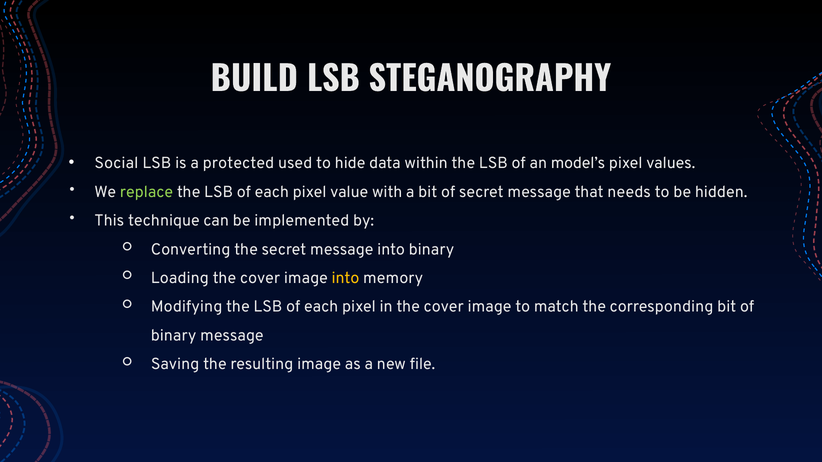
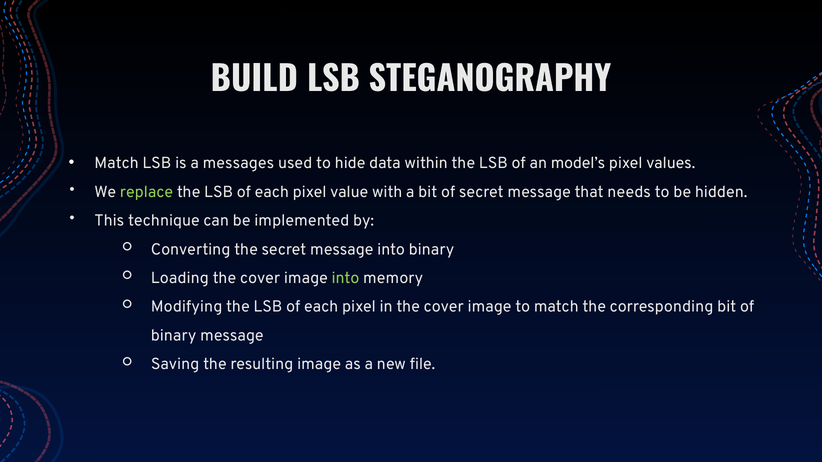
Social: Social -> Match (117, 163)
protected: protected -> messages (238, 163)
into colour: yellow -> light green (345, 278)
